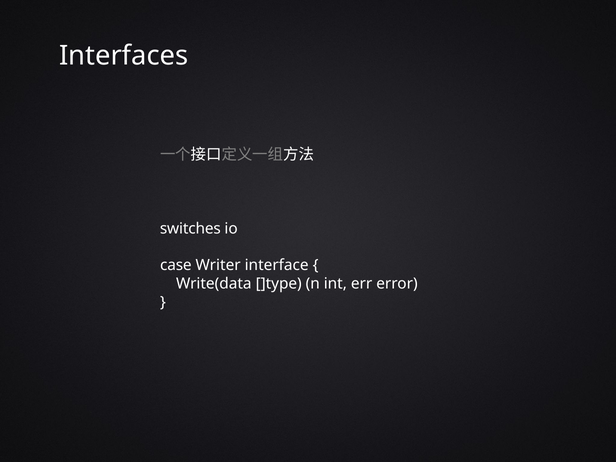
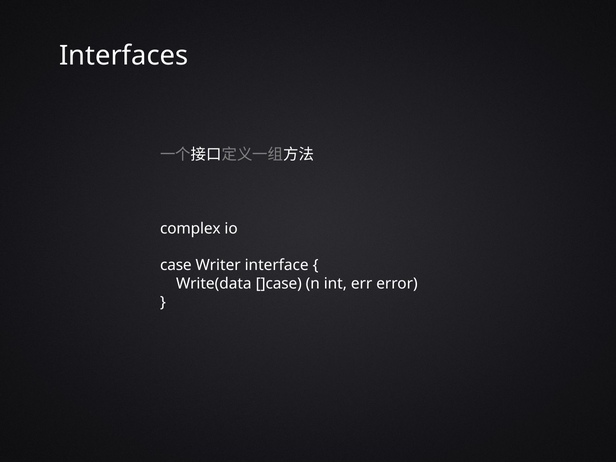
switches: switches -> complex (190, 228)
]type: ]type -> ]case (279, 284)
